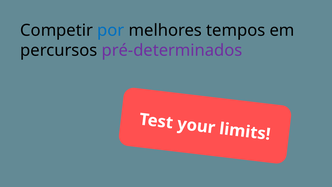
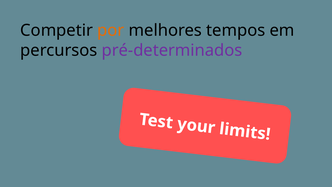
por colour: blue -> orange (111, 30)
